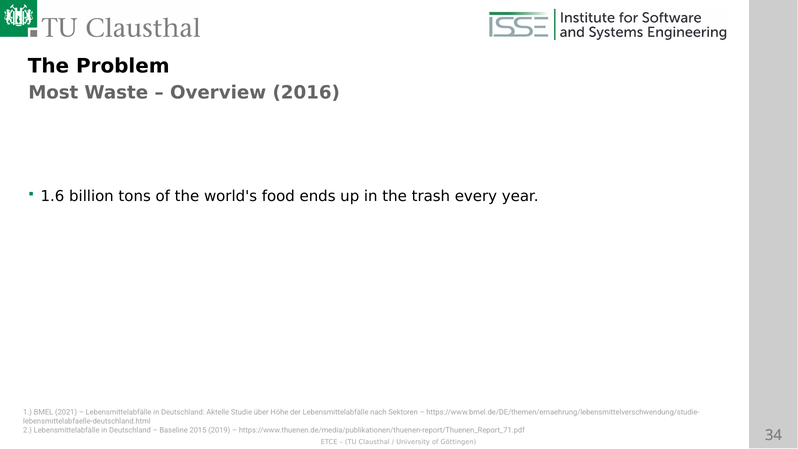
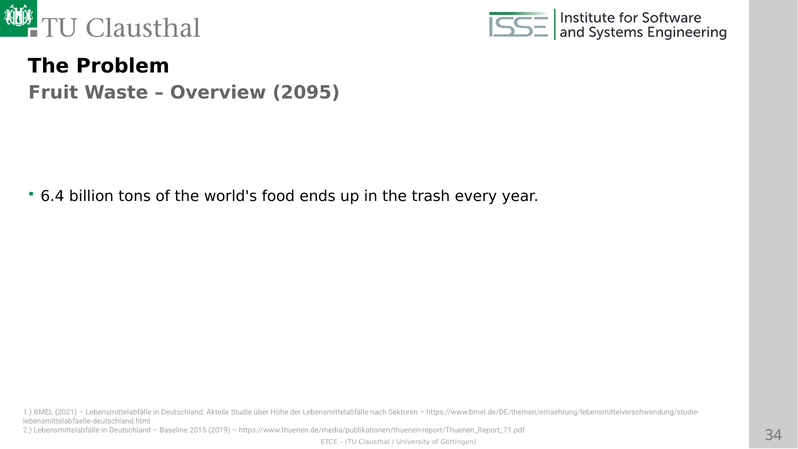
Most: Most -> Fruit (53, 92)
2016: 2016 -> 2095 (306, 92)
1.6: 1.6 -> 6.4 (52, 196)
